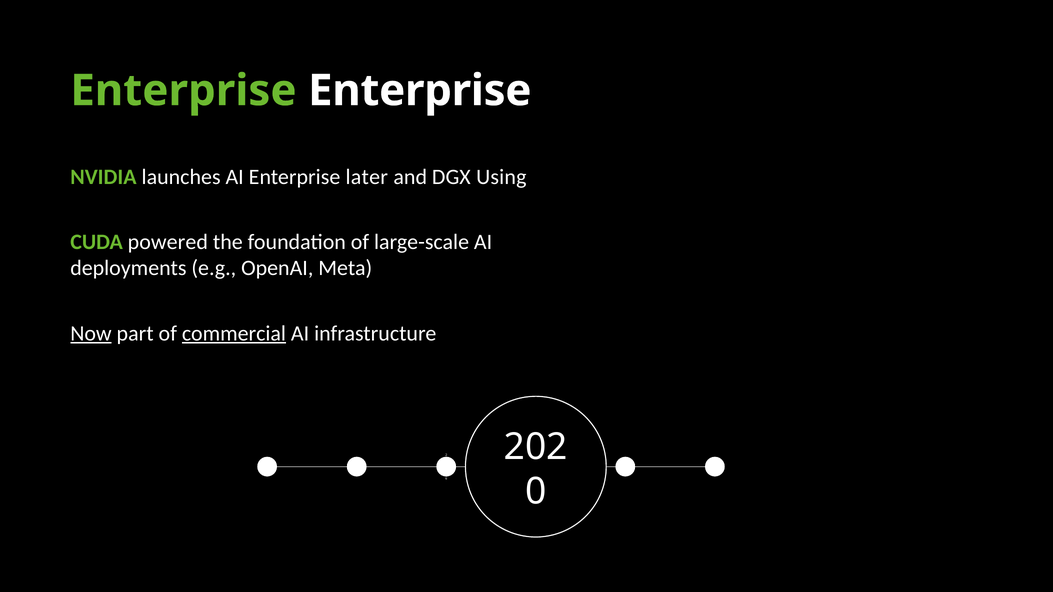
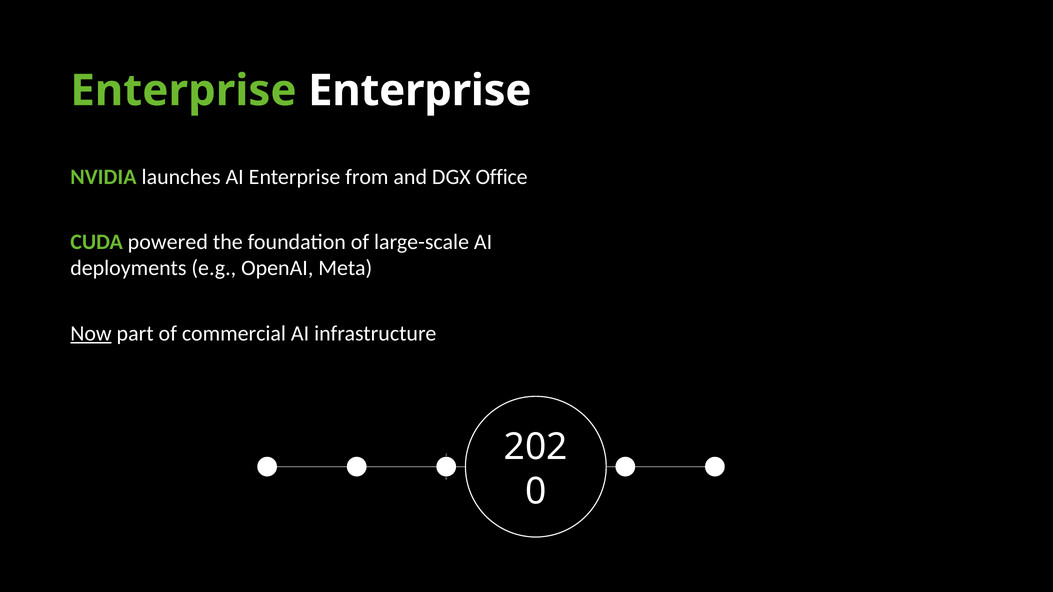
later: later -> from (367, 177)
Using: Using -> Office (502, 177)
commercial underline: present -> none (234, 334)
